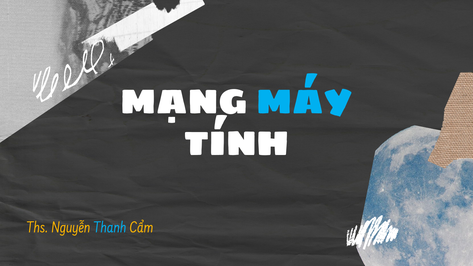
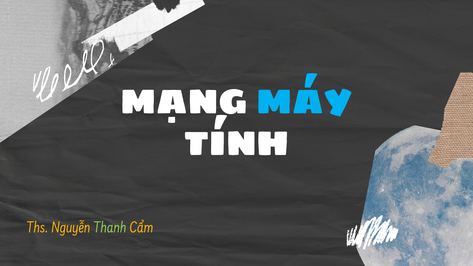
Thanh colour: light blue -> light green (110, 227)
